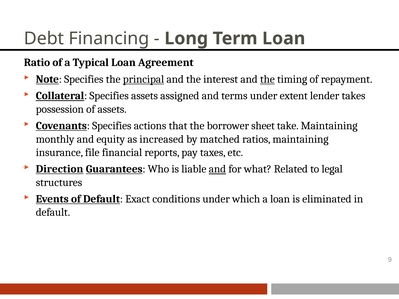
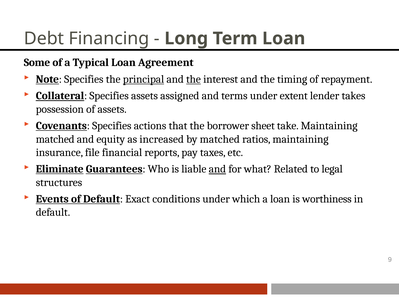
Ratio: Ratio -> Some (37, 63)
the underline: none -> present (193, 79)
the underline: present -> none (267, 79)
monthly: monthly -> matched (55, 139)
Direction: Direction -> Eliminate (60, 169)
eliminated: eliminated -> worthiness (327, 199)
